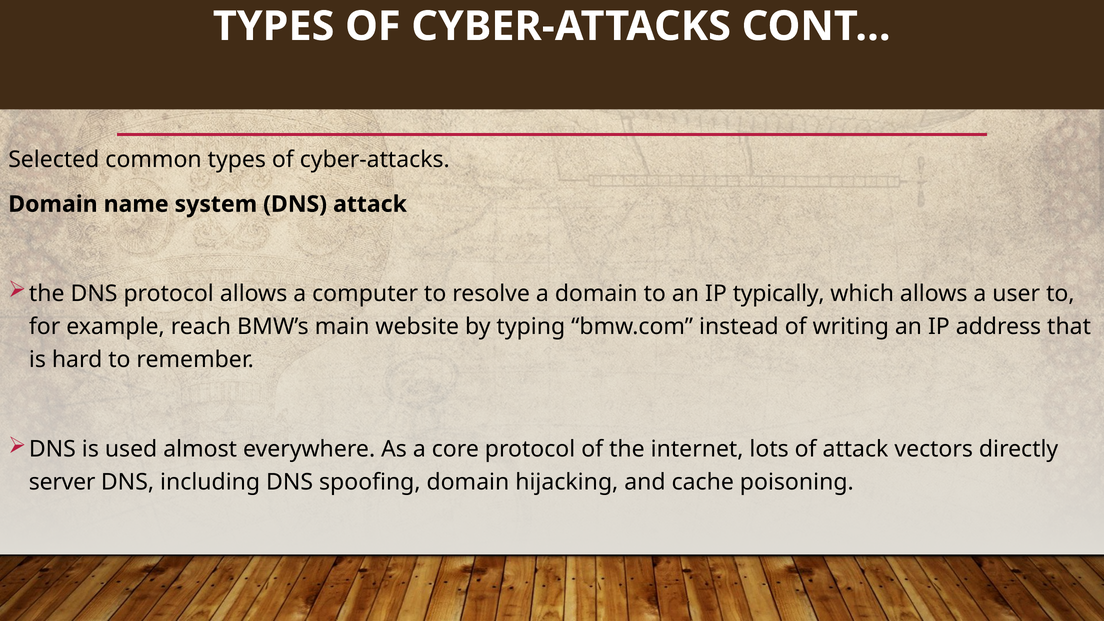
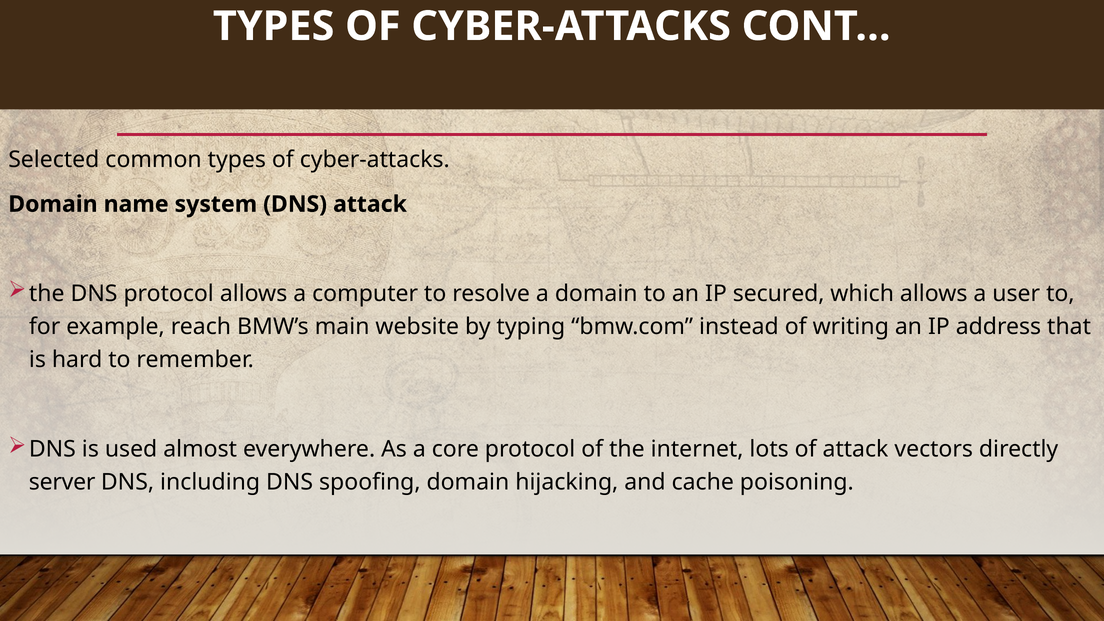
typically: typically -> secured (779, 294)
